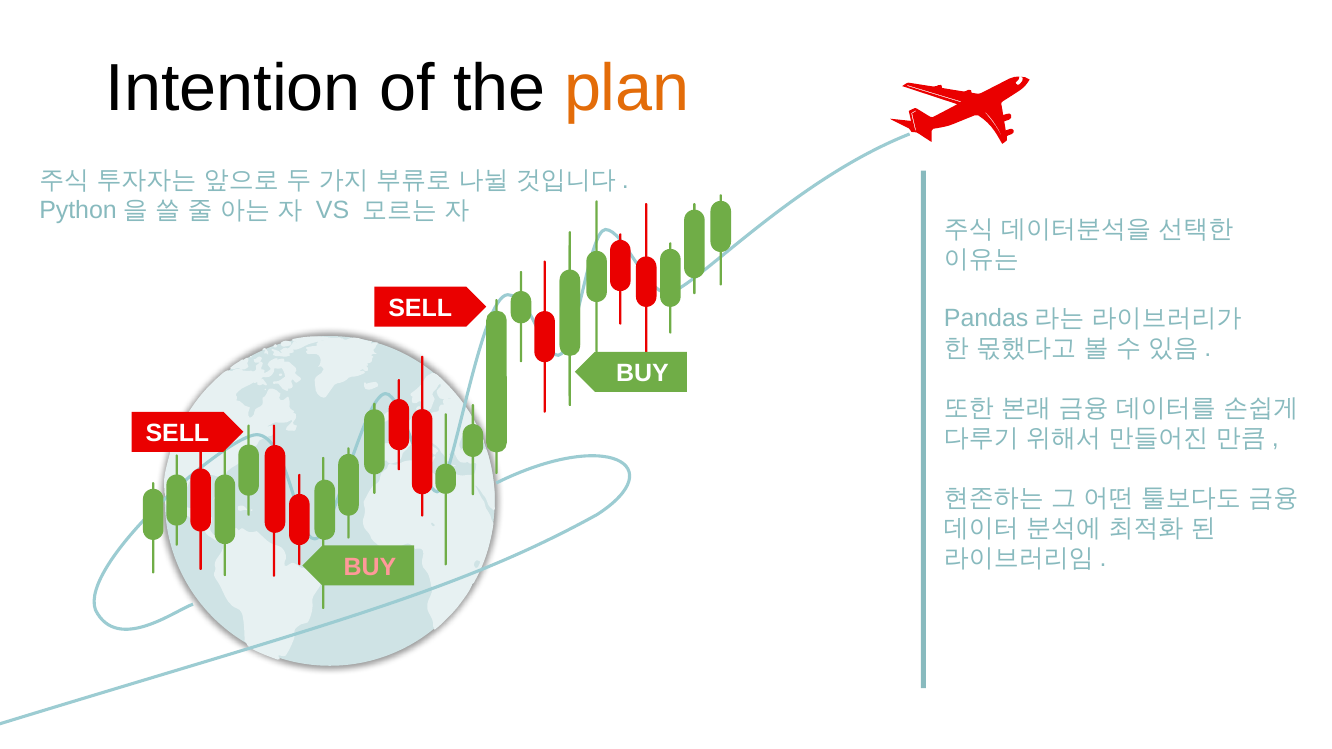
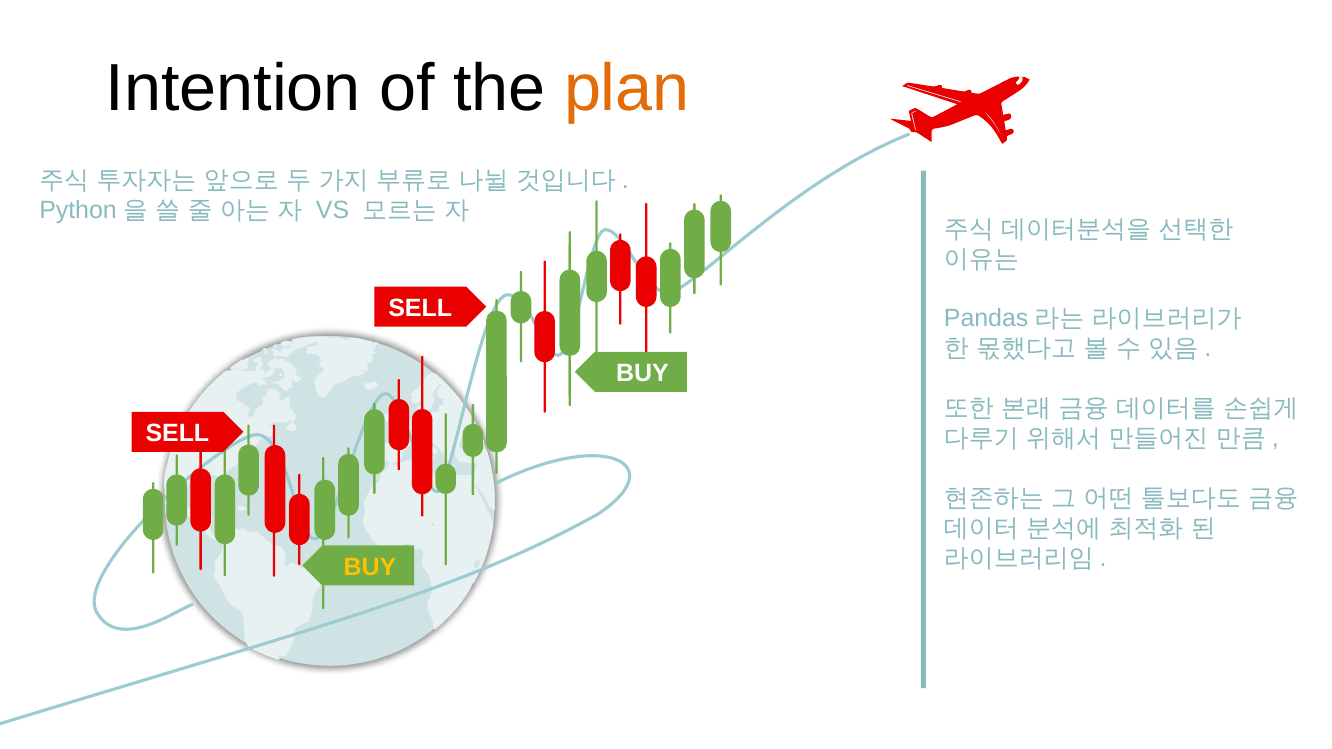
BUY colour: pink -> yellow (370, 567)
